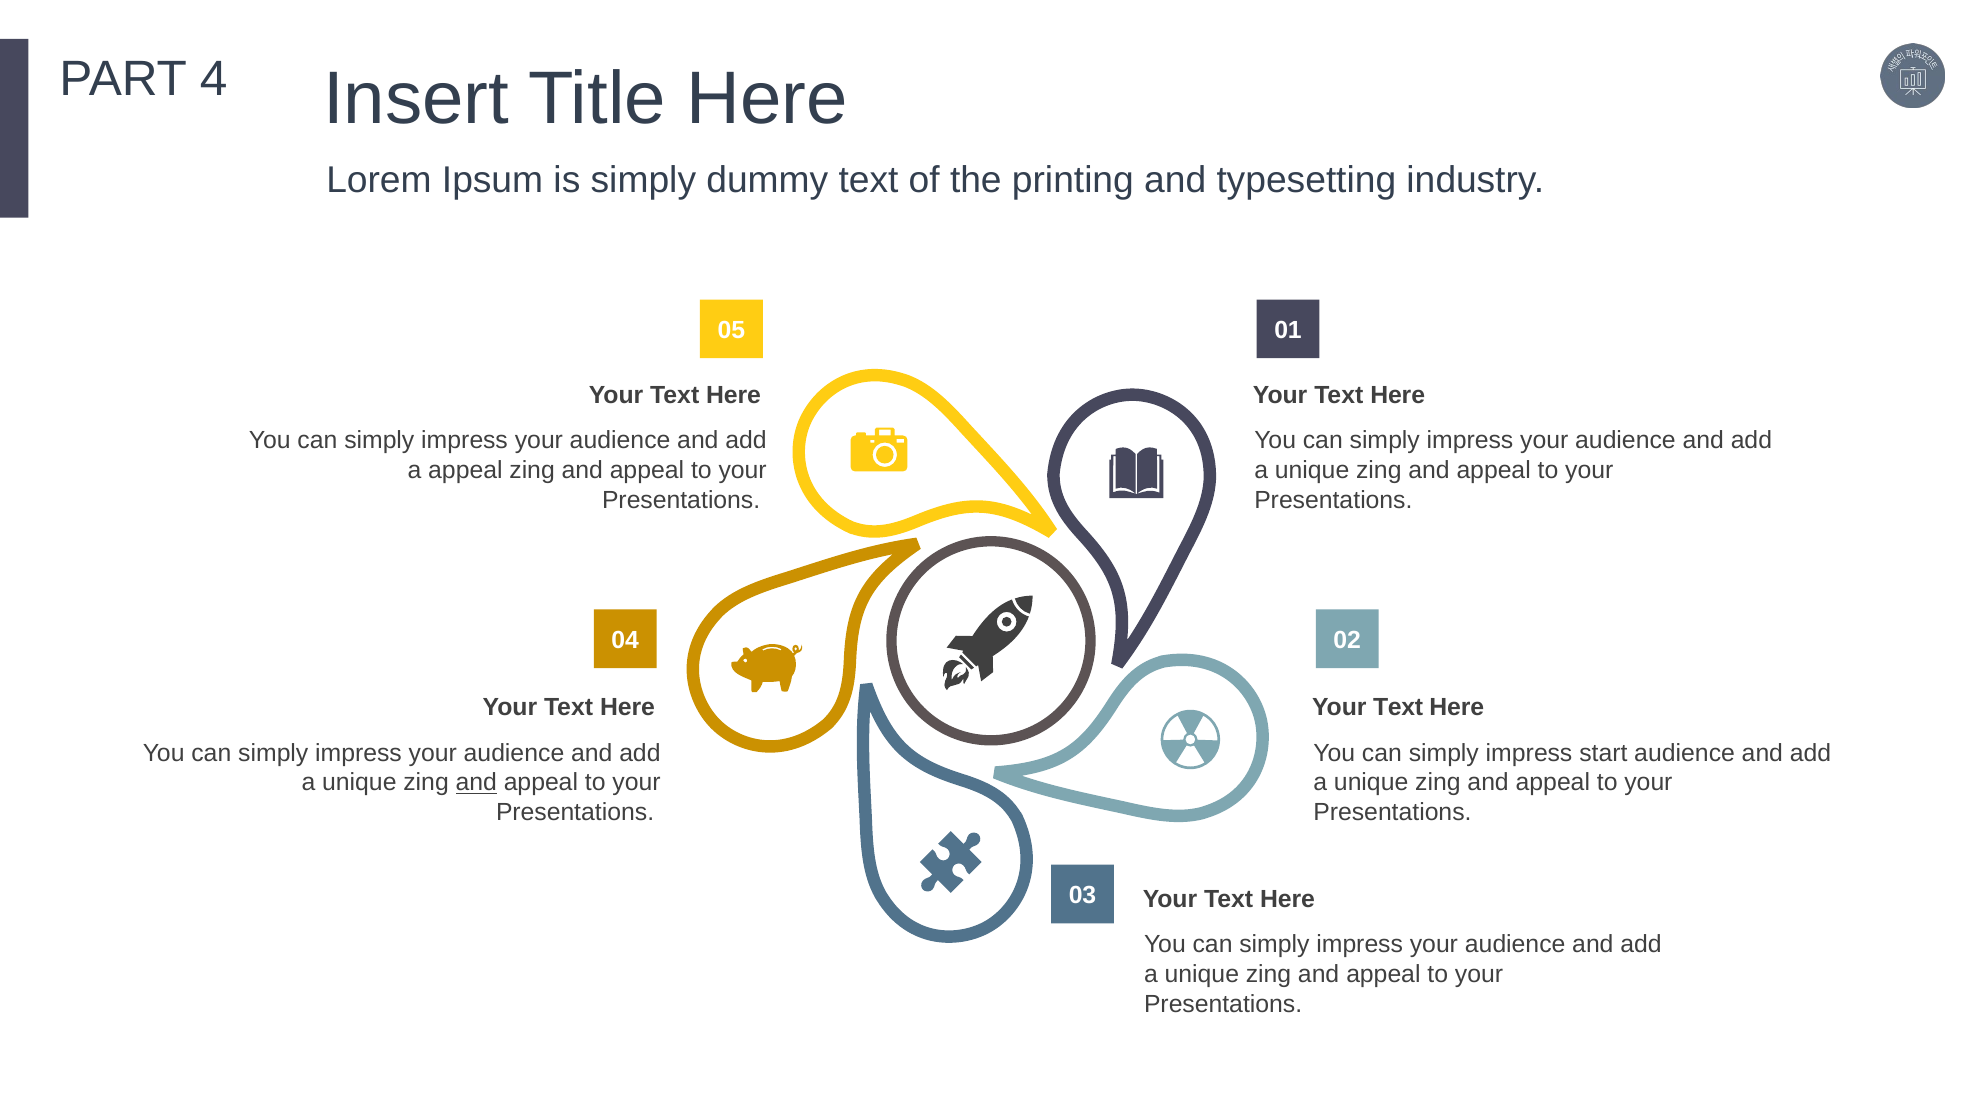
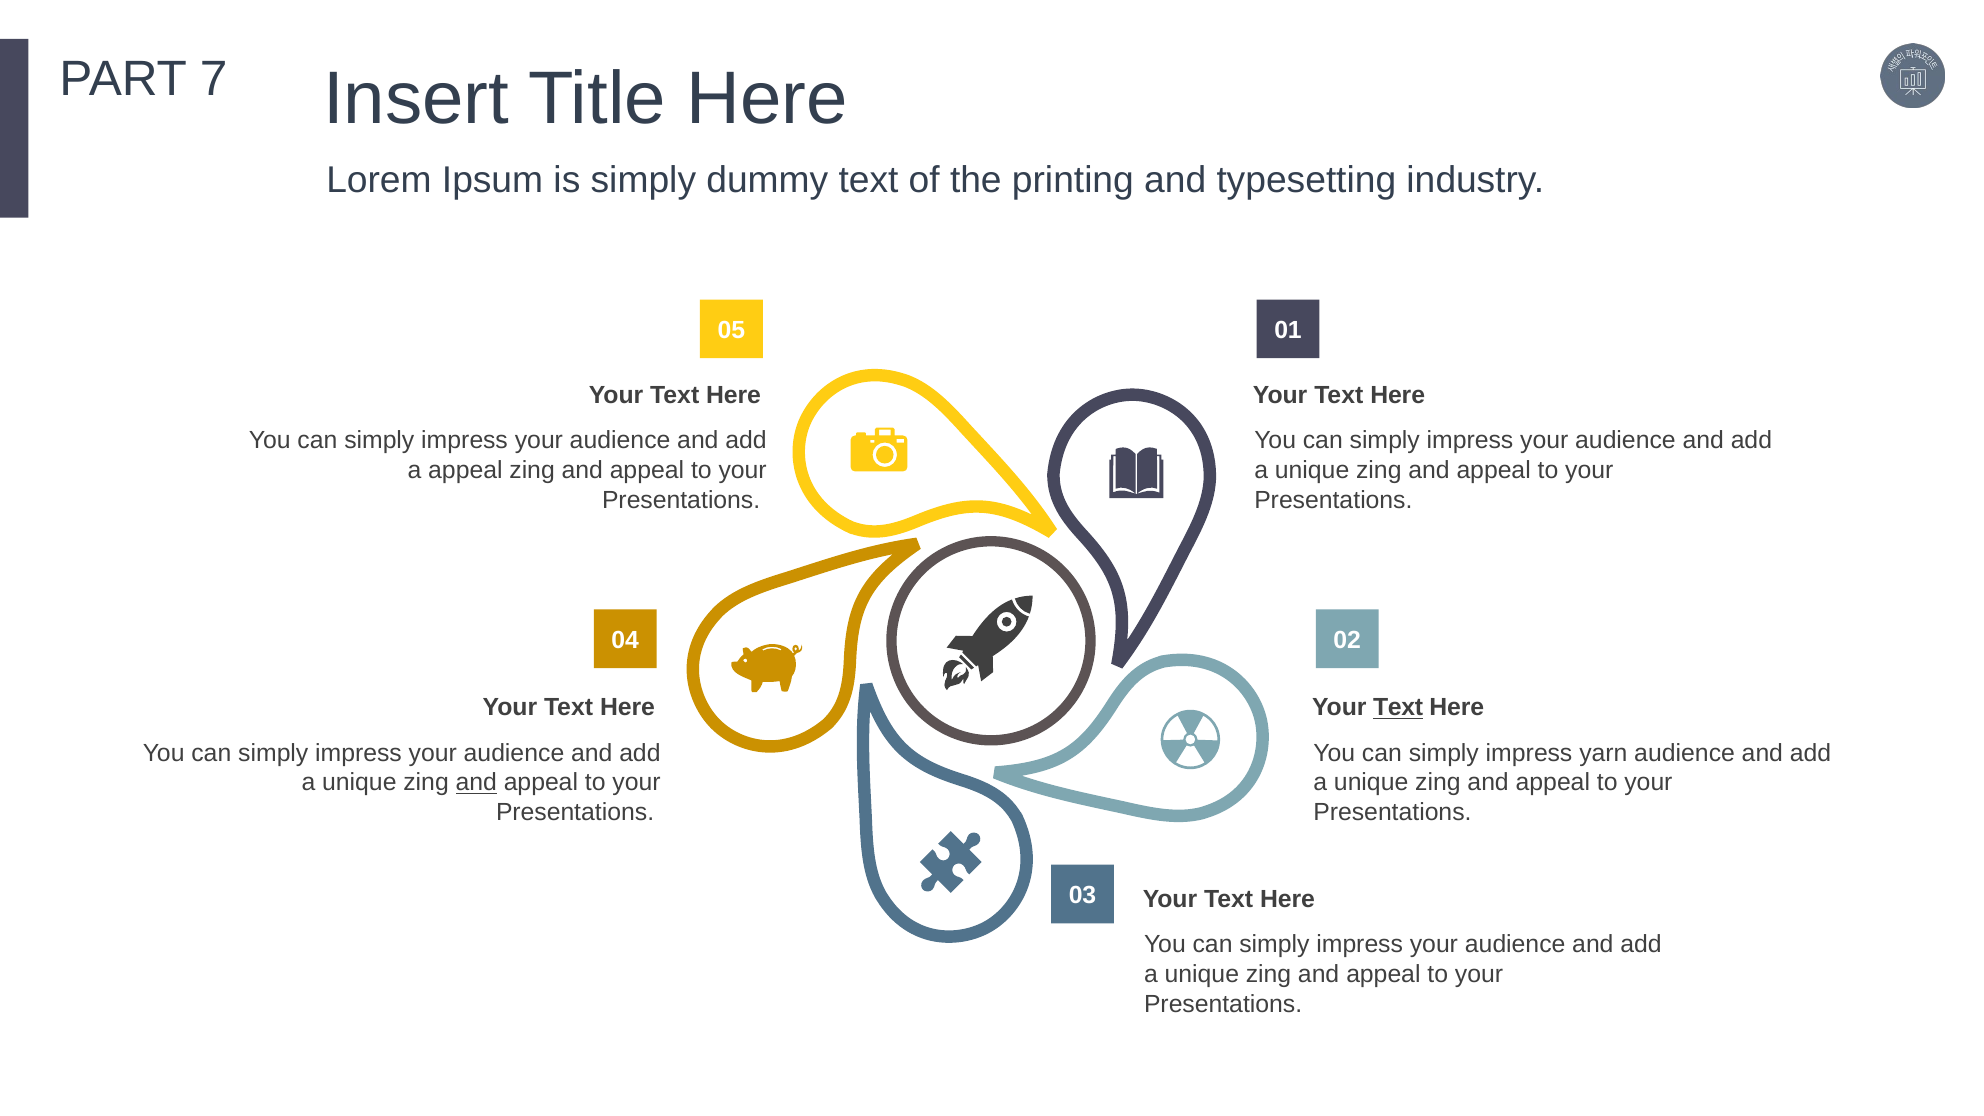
4: 4 -> 7 (214, 79)
Text underline: none -> present (1398, 708)
start: start -> yarn (1603, 753)
